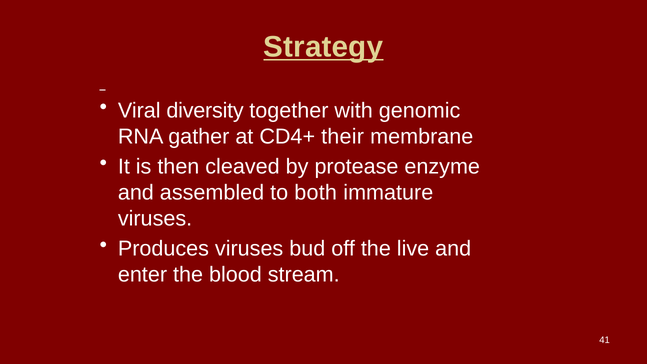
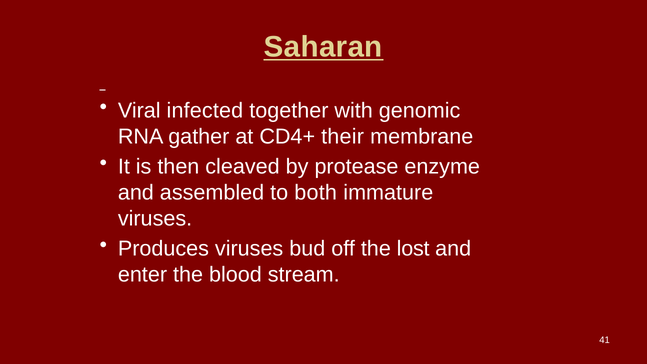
Strategy: Strategy -> Saharan (323, 47)
diversity: diversity -> infected (205, 111)
live: live -> lost (413, 249)
